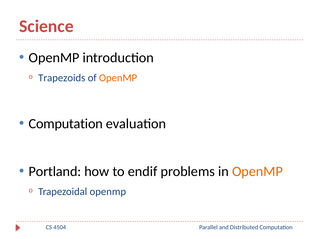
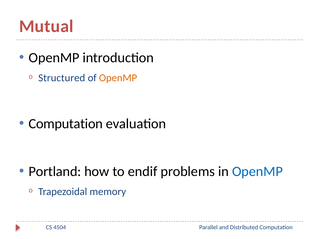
Science: Science -> Mutual (46, 26)
Trapezoids: Trapezoids -> Structured (62, 78)
OpenMP colour: orange -> blue (257, 172)
Trapezoidal openmp: openmp -> memory (108, 192)
